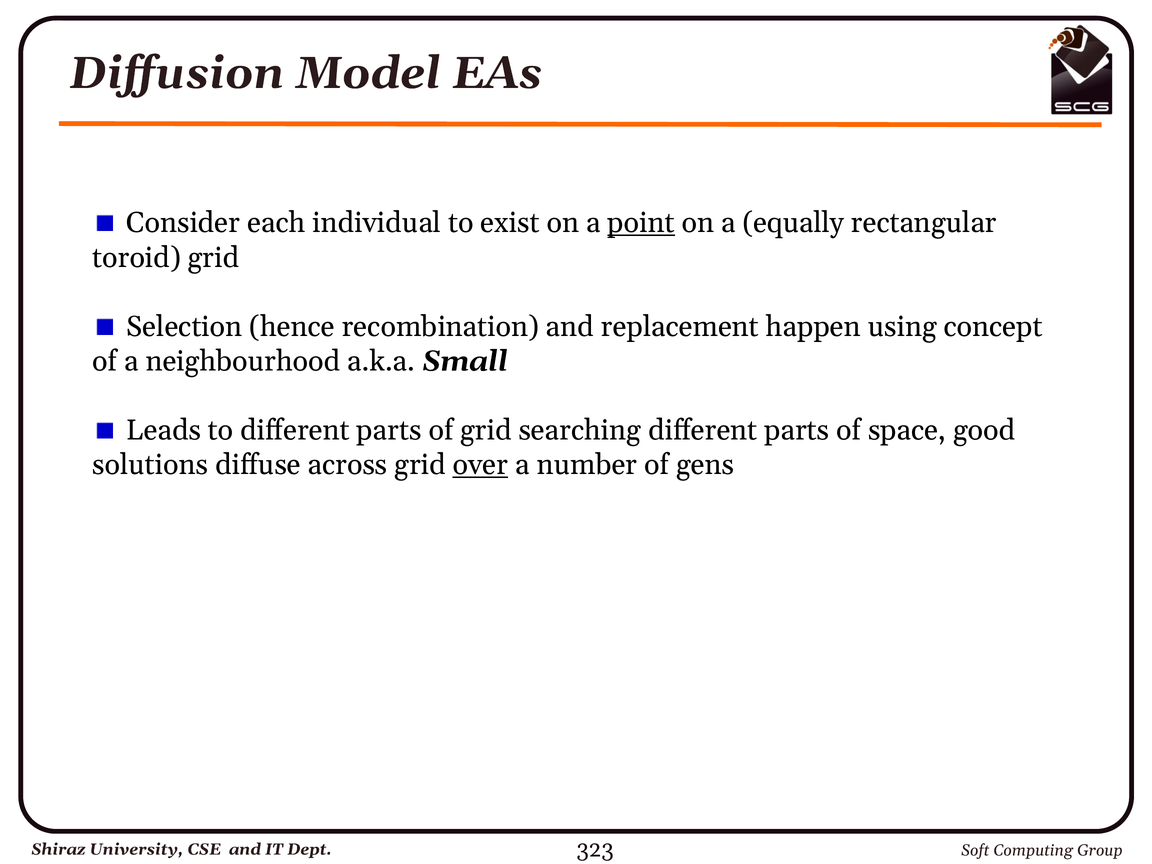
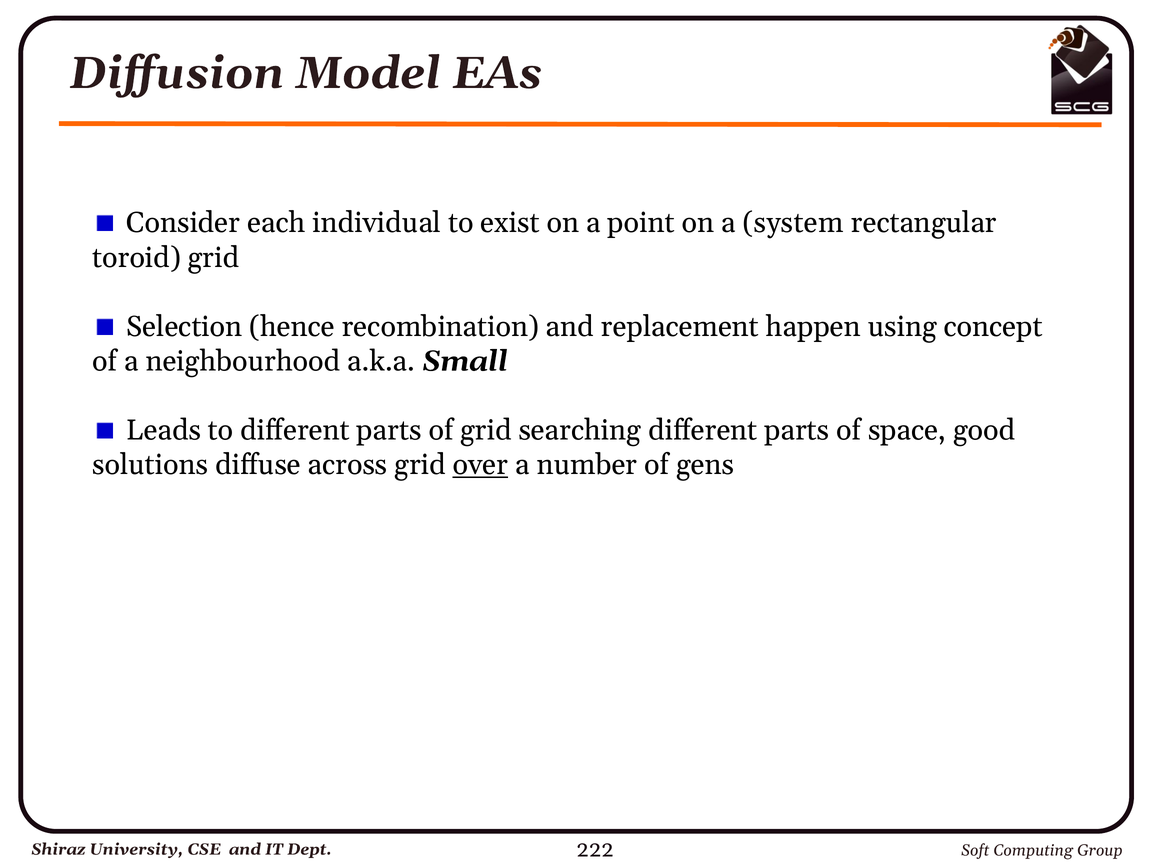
point underline: present -> none (641, 223)
equally: equally -> system (793, 223)
323: 323 -> 222 (595, 849)
